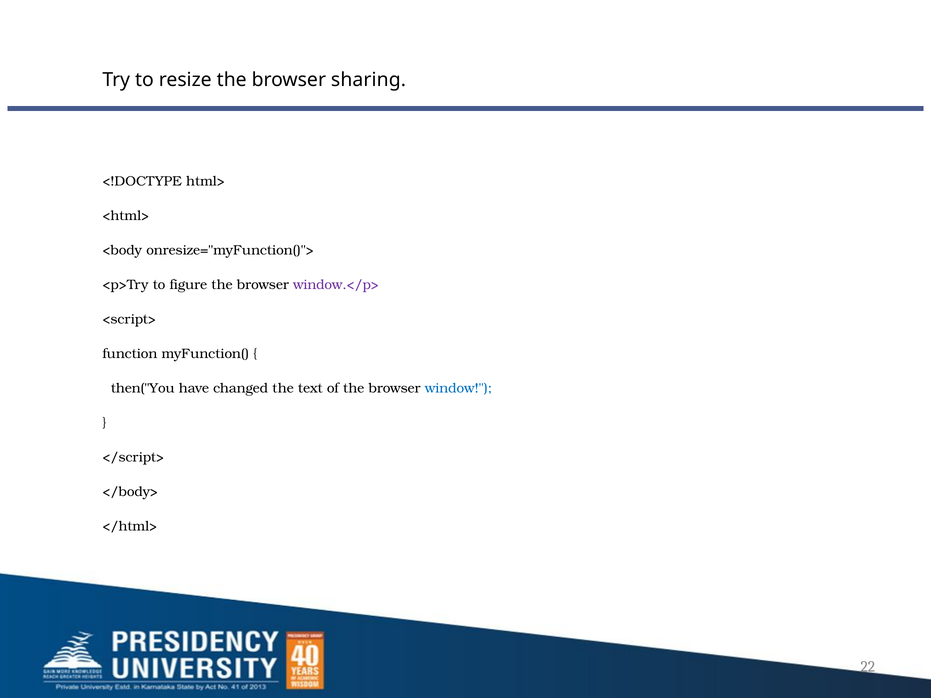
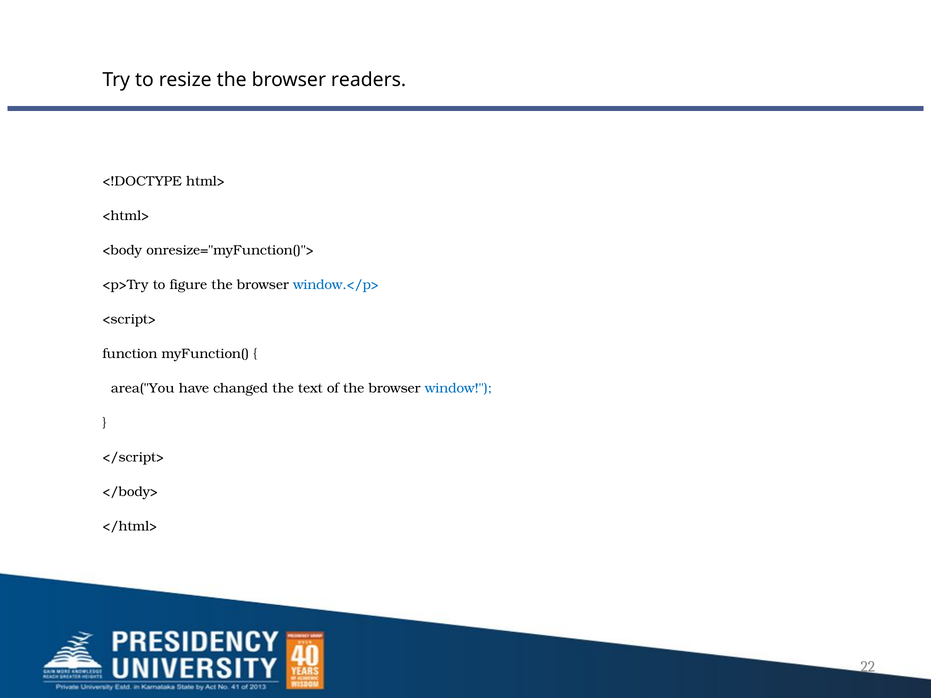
sharing: sharing -> readers (369, 80)
window.</p> colour: purple -> blue (336, 285)
then("You: then("You -> area("You (143, 388)
